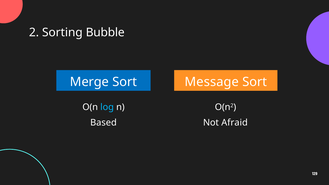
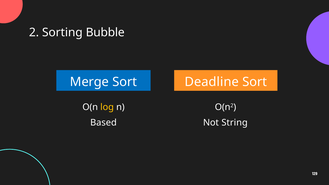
Message: Message -> Deadline (212, 82)
log colour: light blue -> yellow (107, 107)
Afraid: Afraid -> String (235, 123)
